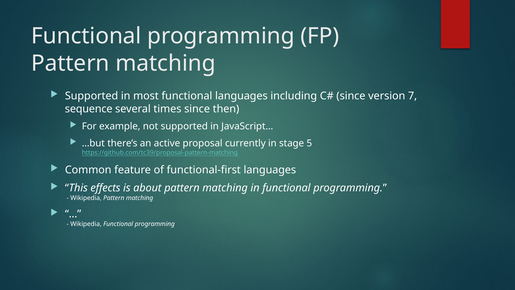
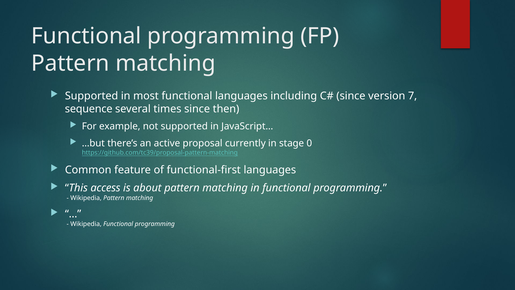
5: 5 -> 0 (309, 143)
effects: effects -> access (105, 188)
